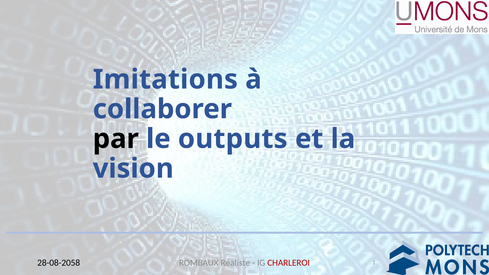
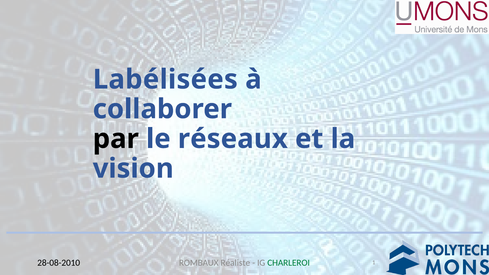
Imitations: Imitations -> Labélisées (165, 79)
outputs: outputs -> réseaux (233, 139)
CHARLEROI colour: red -> green (289, 263)
28-08-2058: 28-08-2058 -> 28-08-2010 (59, 263)
